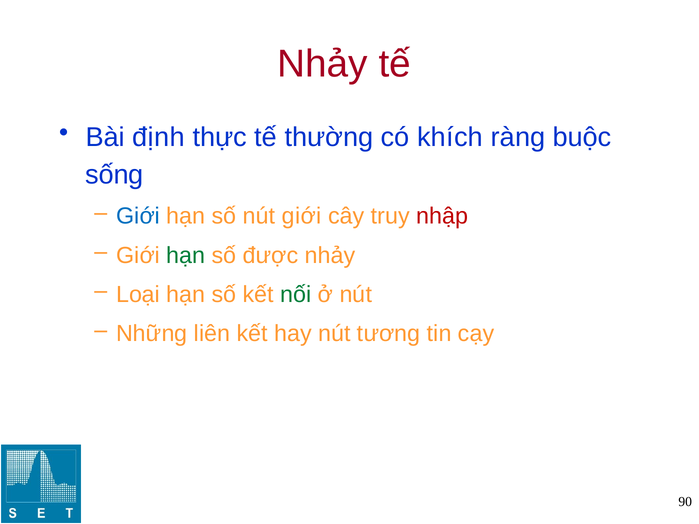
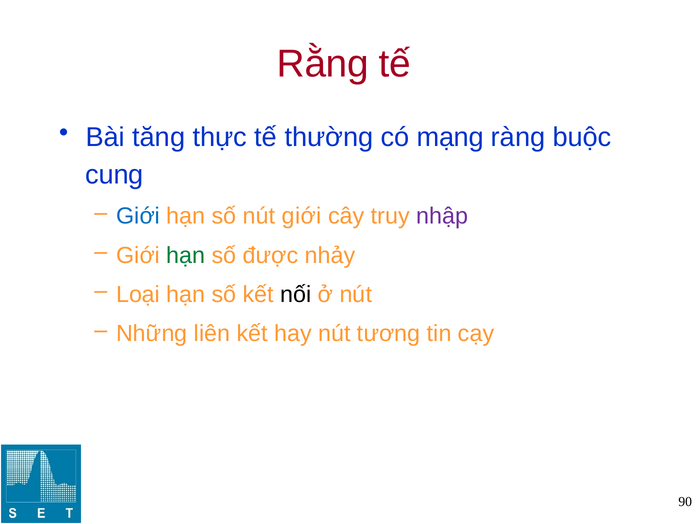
Nhảy: Nhảy -> Rằng (323, 64)
định: định -> tăng (159, 137)
khích: khích -> mạng (450, 137)
sống: sống -> cung (114, 175)
nhập colour: red -> purple (442, 216)
nối colour: green -> black (296, 295)
